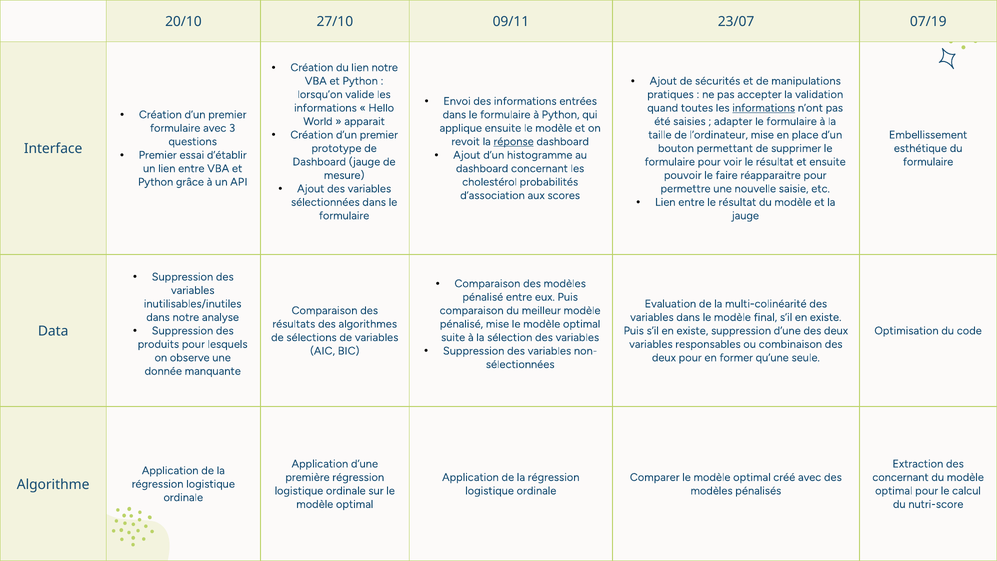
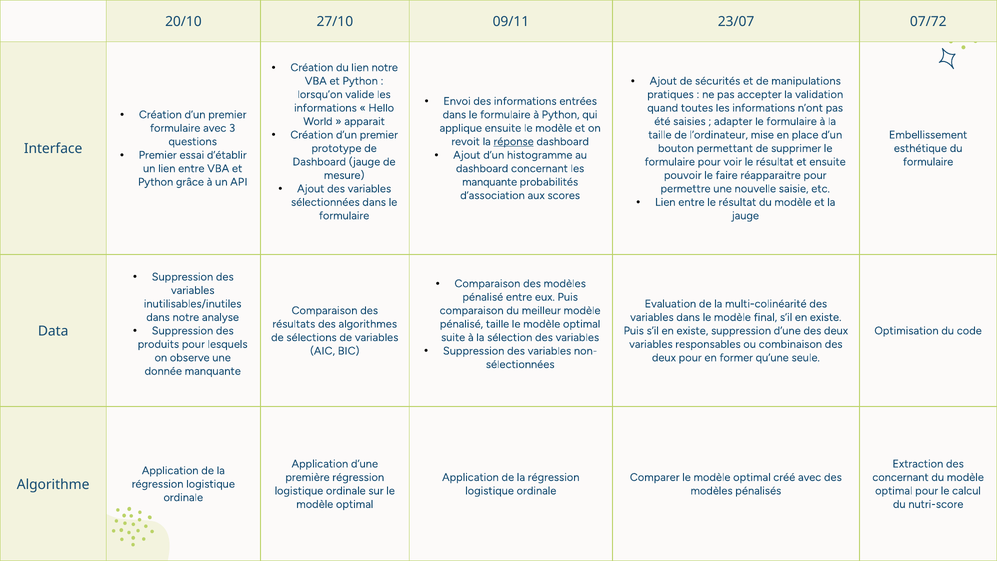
07/19: 07/19 -> 07/72 (928, 22)
informations underline: present -> none (764, 108)
cholestérol: cholestérol -> manquante (490, 182)
pénalisé mise: mise -> taille (497, 324)
